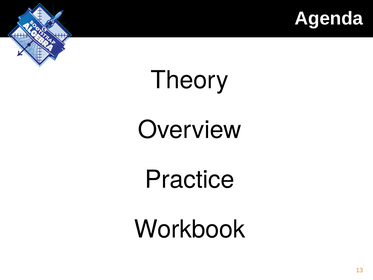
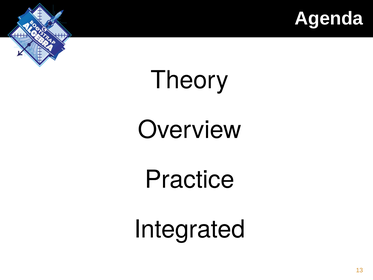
Workbook: Workbook -> Integrated (190, 229)
